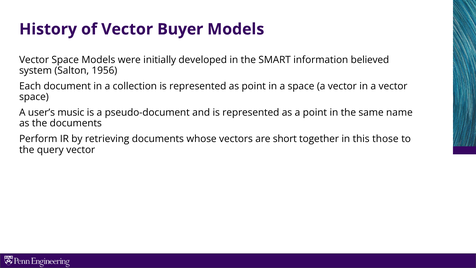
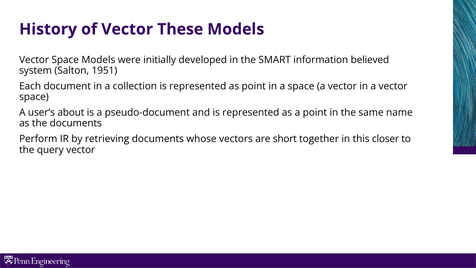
Buyer: Buyer -> These (180, 29)
1956: 1956 -> 1951 (104, 70)
music: music -> about (71, 112)
those: those -> closer (386, 139)
